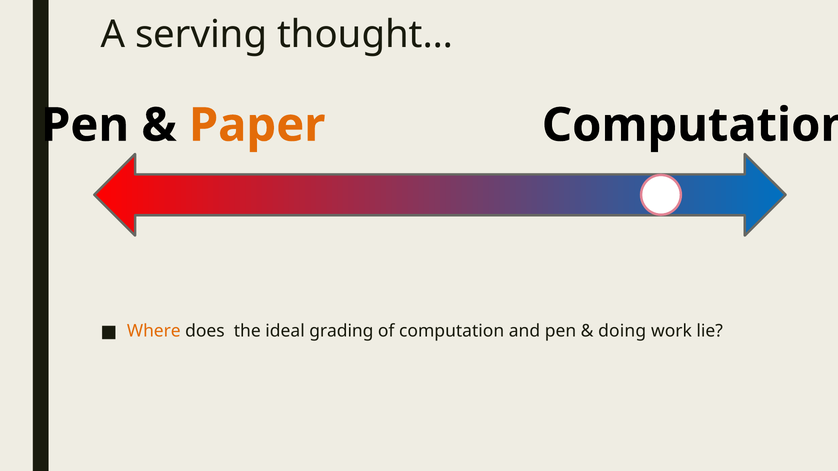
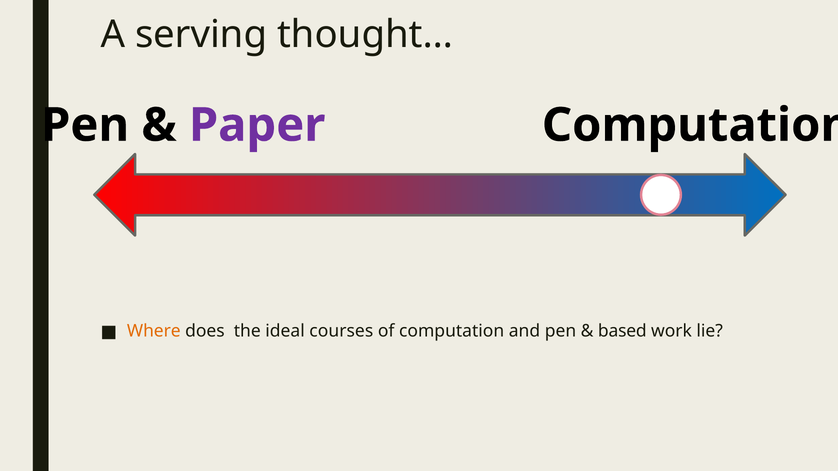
Paper colour: orange -> purple (257, 125)
grading: grading -> courses (341, 331)
doing: doing -> based (622, 331)
